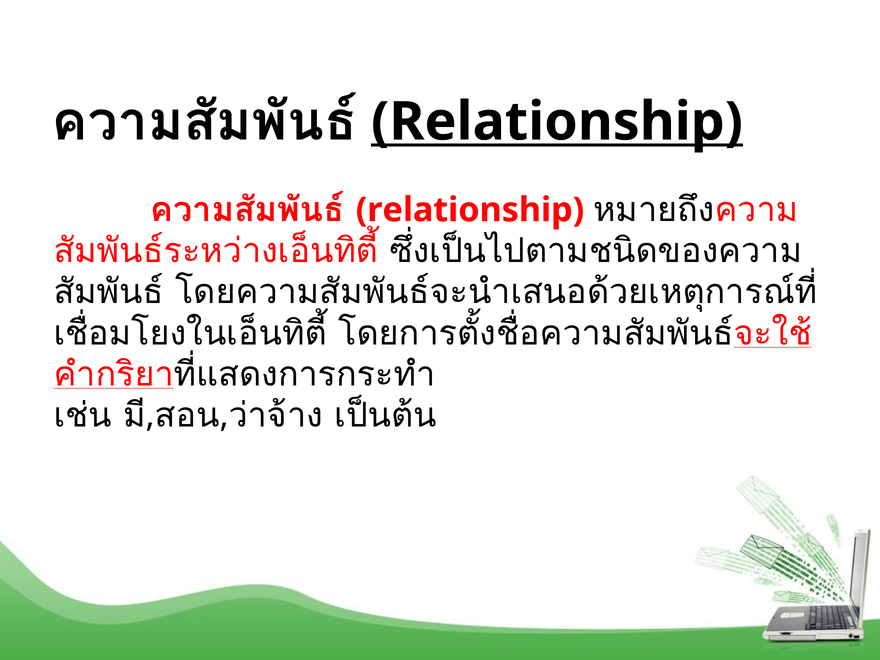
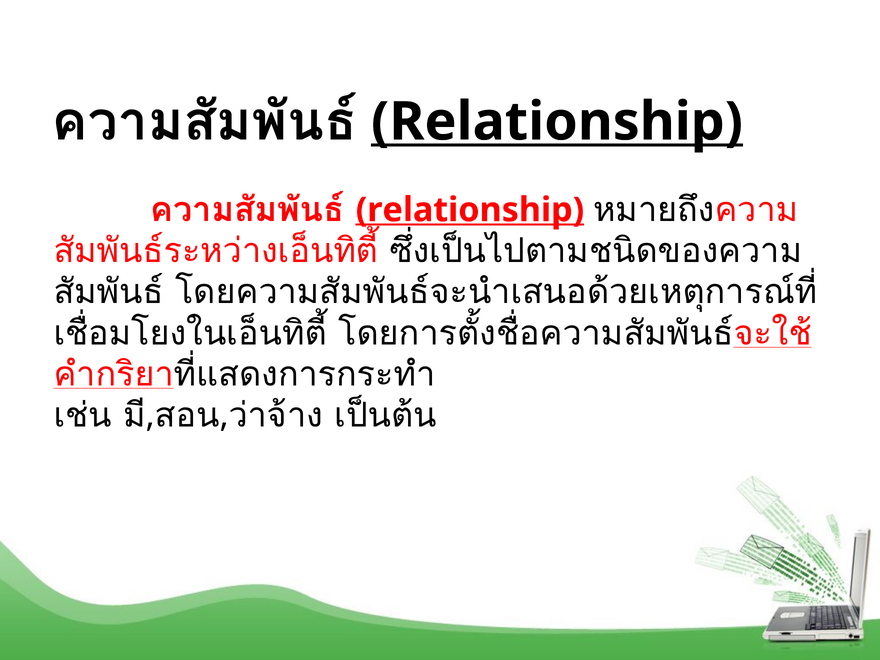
relationship underline: none -> present (470, 210)
